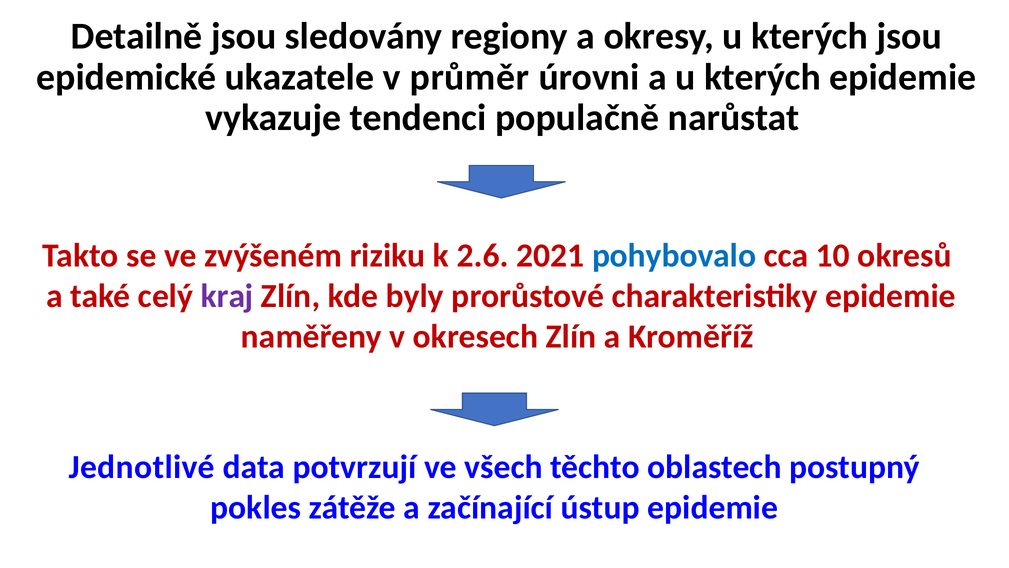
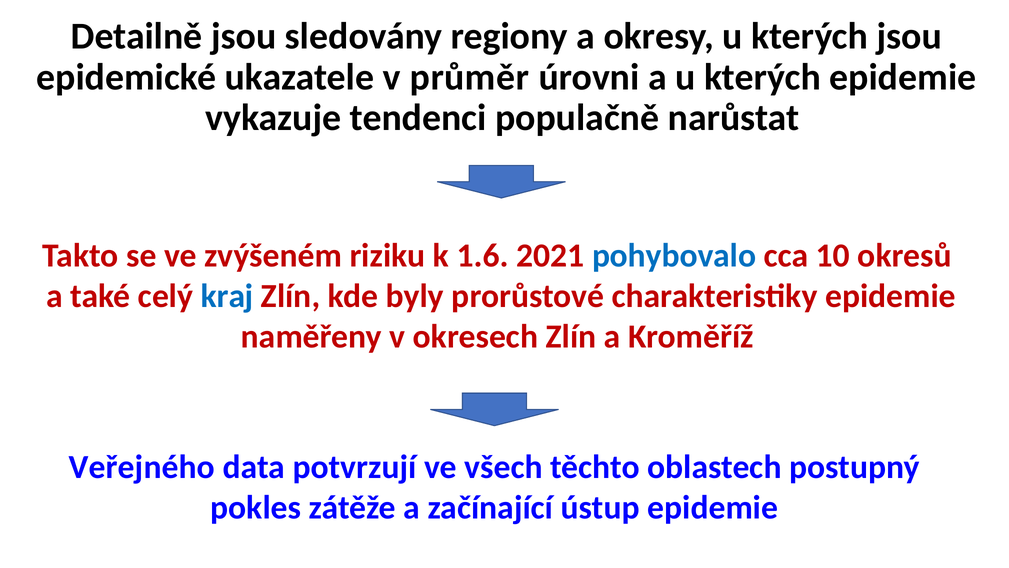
2.6: 2.6 -> 1.6 (483, 256)
kraj colour: purple -> blue (227, 296)
Jednotlivé: Jednotlivé -> Veřejného (142, 467)
